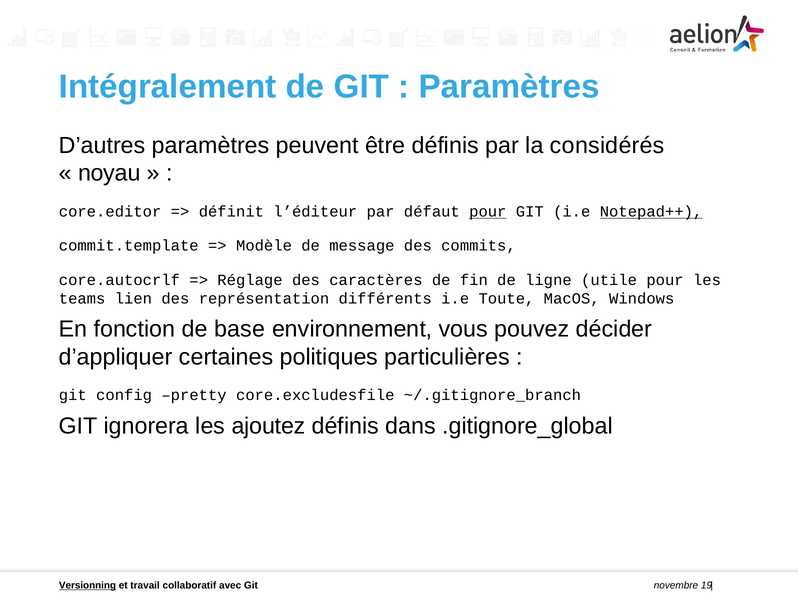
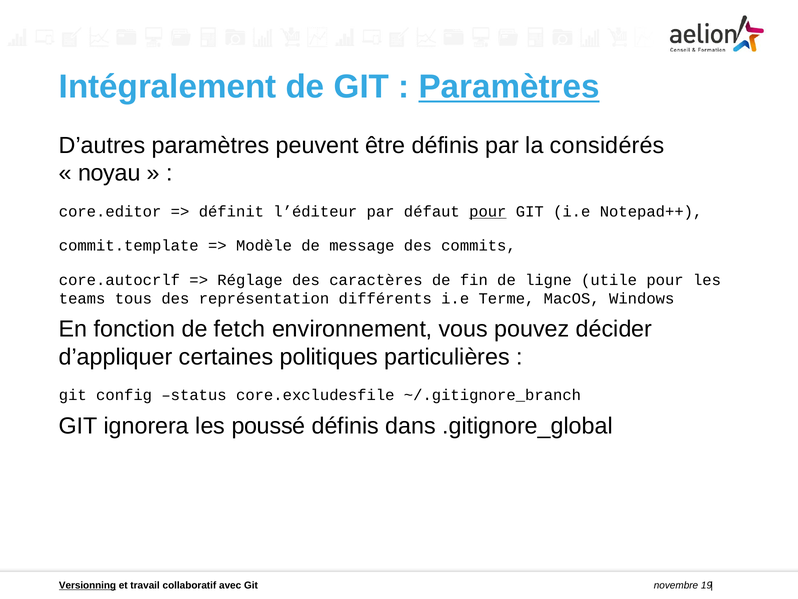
Paramètres underline: none -> present (509, 87)
Notepad++ underline: present -> none (651, 211)
lien: lien -> tous (133, 298)
Toute: Toute -> Terme (506, 298)
base: base -> fetch (240, 329)
pretty: pretty -> status (194, 395)
ajoutez: ajoutez -> poussé (268, 425)
